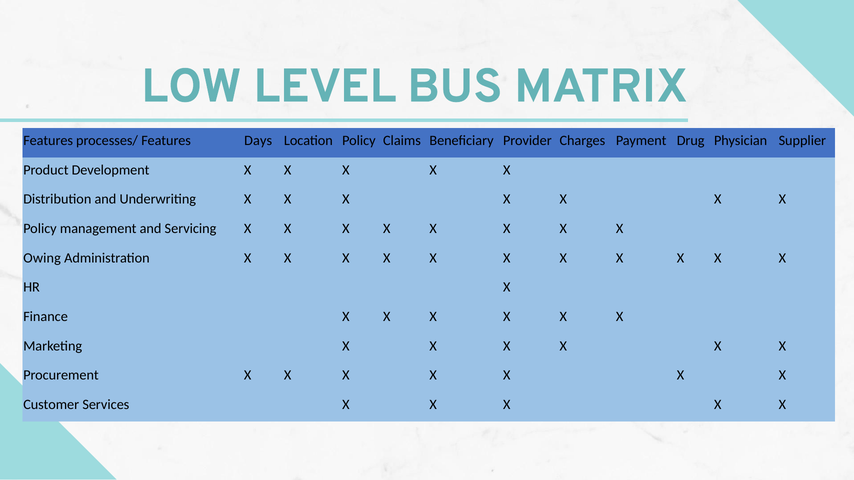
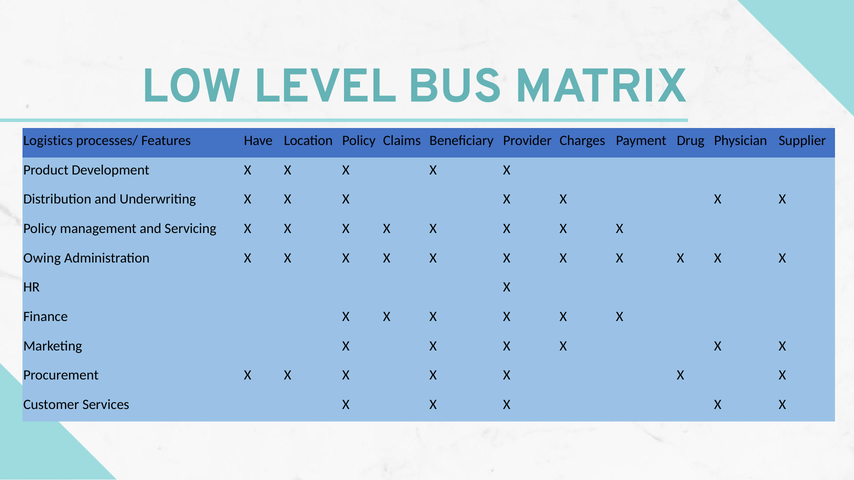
Features: Features -> Logistics (48, 141)
Days: Days -> Have (258, 141)
